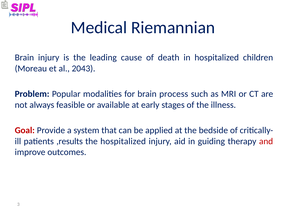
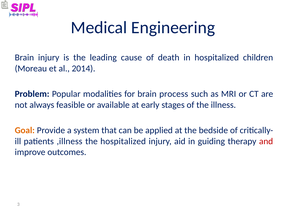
Riemannian: Riemannian -> Engineering (173, 28)
2043: 2043 -> 2014 (84, 69)
Goal colour: red -> orange (25, 131)
,results: ,results -> ,illness (70, 142)
